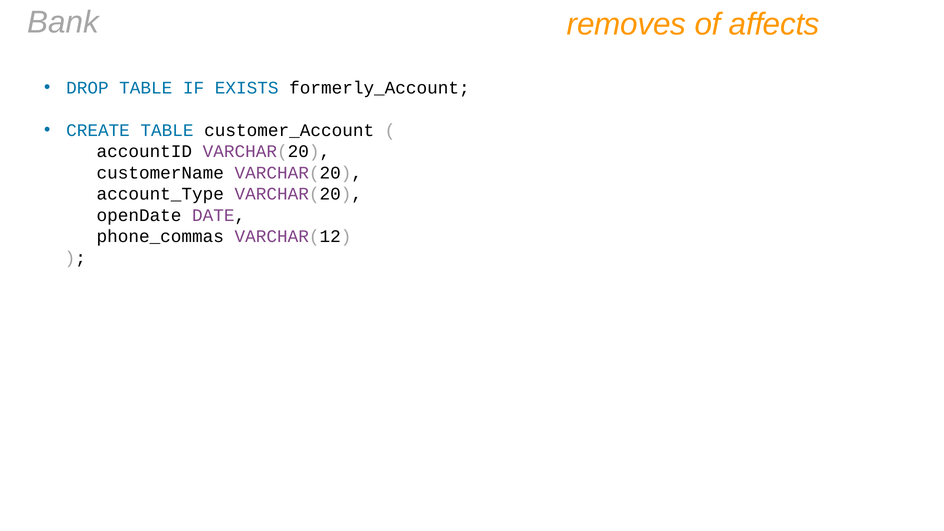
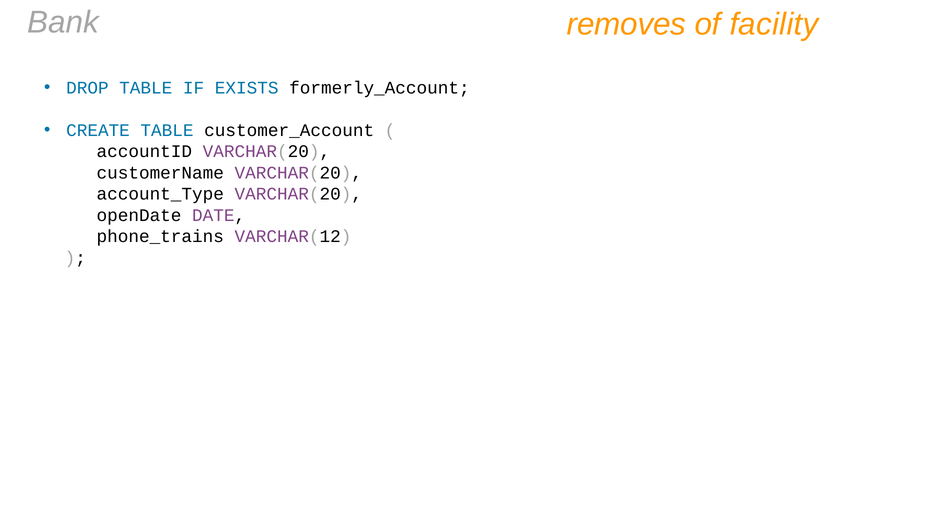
affects: affects -> facility (774, 25)
phone_commas: phone_commas -> phone_trains (160, 236)
